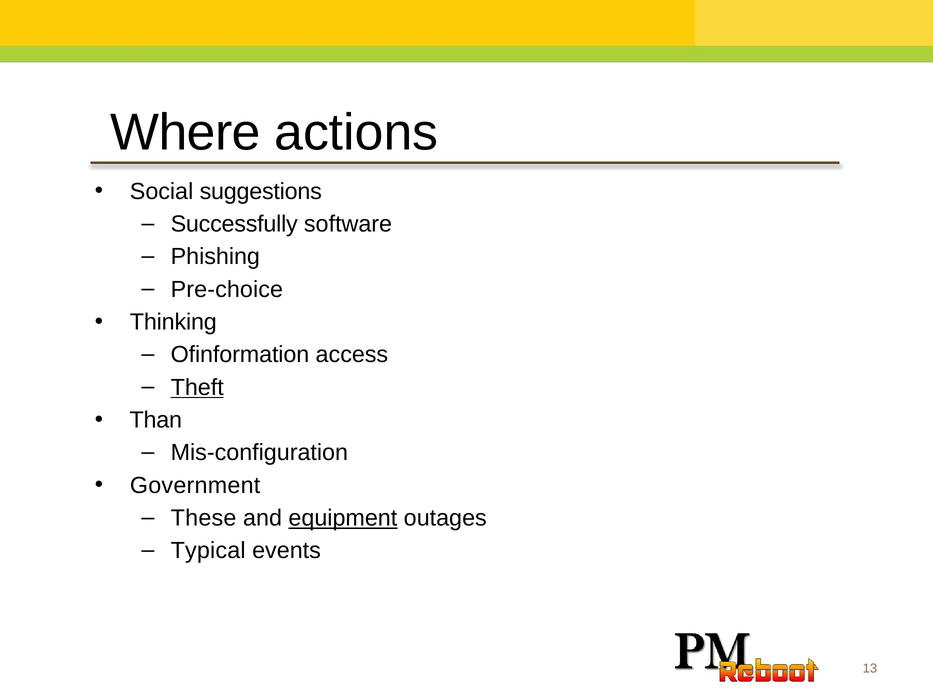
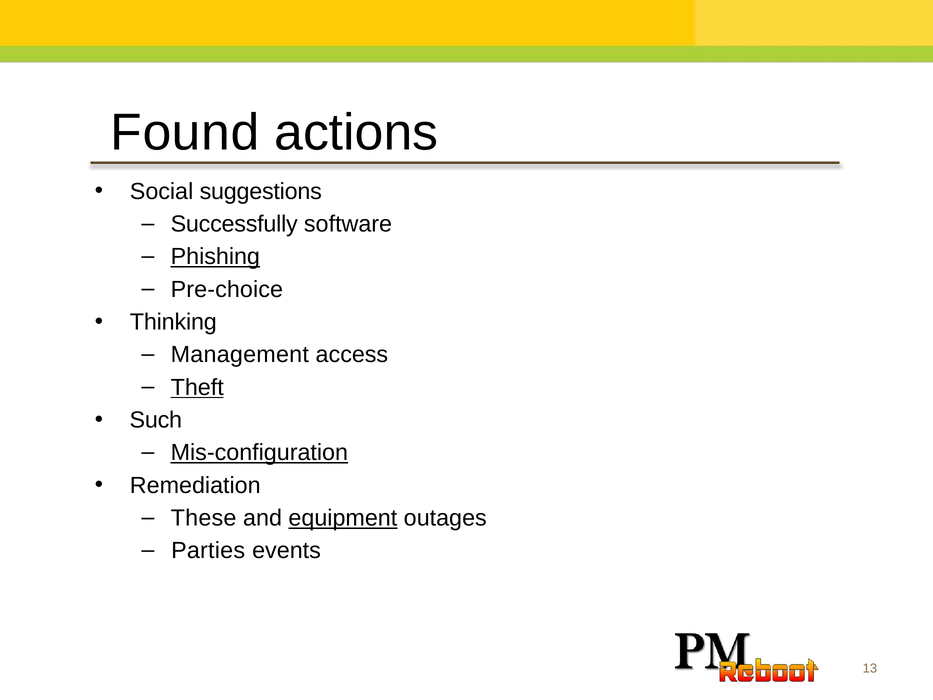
Where: Where -> Found (185, 133)
Phishing underline: none -> present (215, 257)
Ofinformation: Ofinformation -> Management (240, 355)
Than: Than -> Such (156, 420)
Mis-configuration underline: none -> present (259, 453)
Government: Government -> Remediation (195, 485)
Typical: Typical -> Parties (208, 551)
